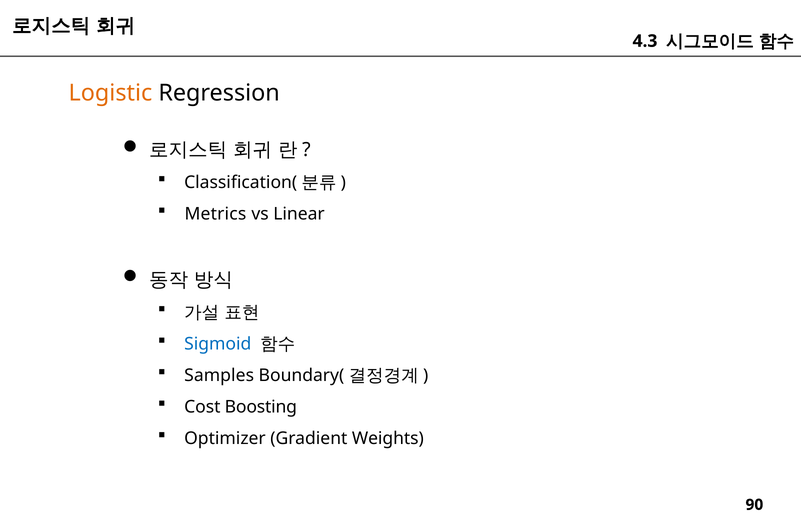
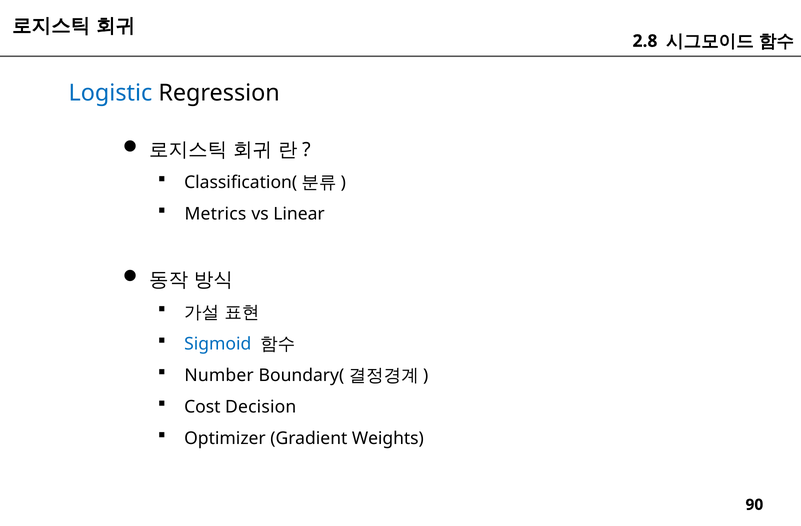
4.3: 4.3 -> 2.8 (645, 41)
Logistic colour: orange -> blue (110, 93)
Samples: Samples -> Number (219, 375)
Boosting: Boosting -> Decision (261, 407)
